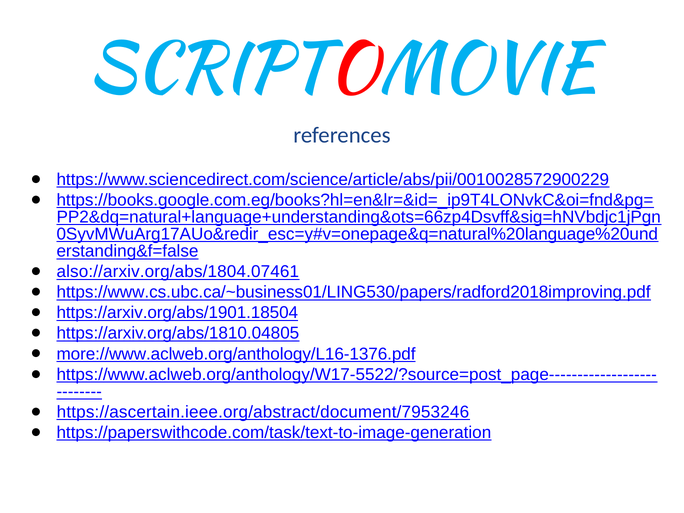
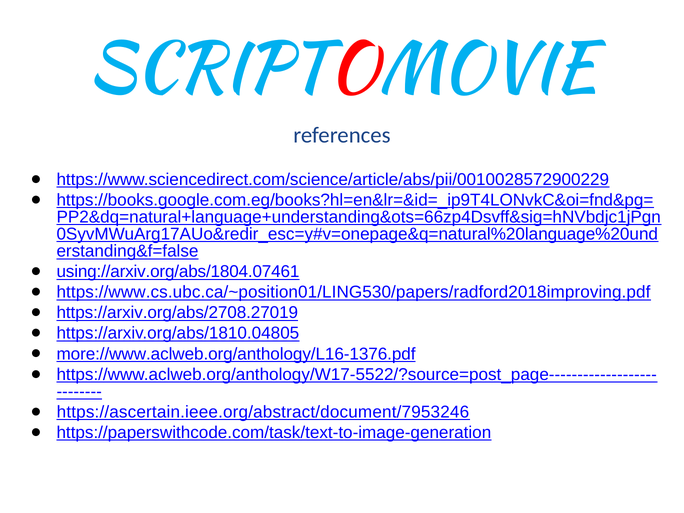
also://arxiv.org/abs/1804.07461: also://arxiv.org/abs/1804.07461 -> using://arxiv.org/abs/1804.07461 (178, 272)
https://www.cs.ubc.ca/~business01/LING530/papers/radford2018improving.pdf: https://www.cs.ubc.ca/~business01/LING530/papers/radford2018improving.pdf -> https://www.cs.ubc.ca/~position01/LING530/papers/radford2018improving.pdf (353, 292)
https://arxiv.org/abs/1901.18504: https://arxiv.org/abs/1901.18504 -> https://arxiv.org/abs/2708.27019 (177, 313)
